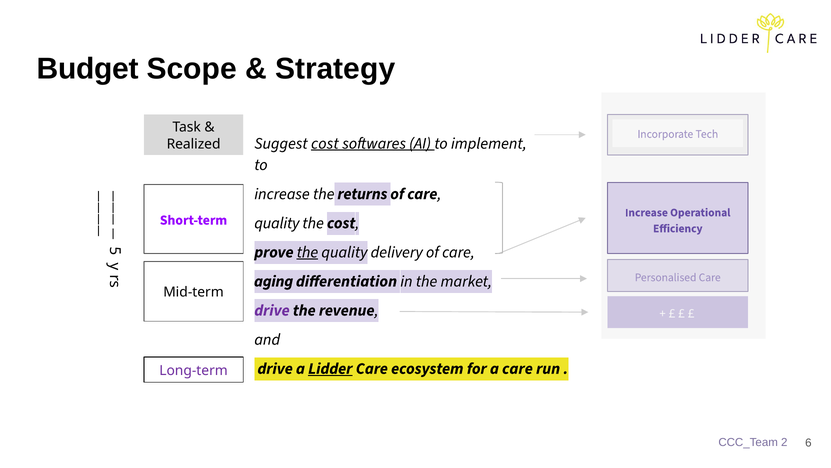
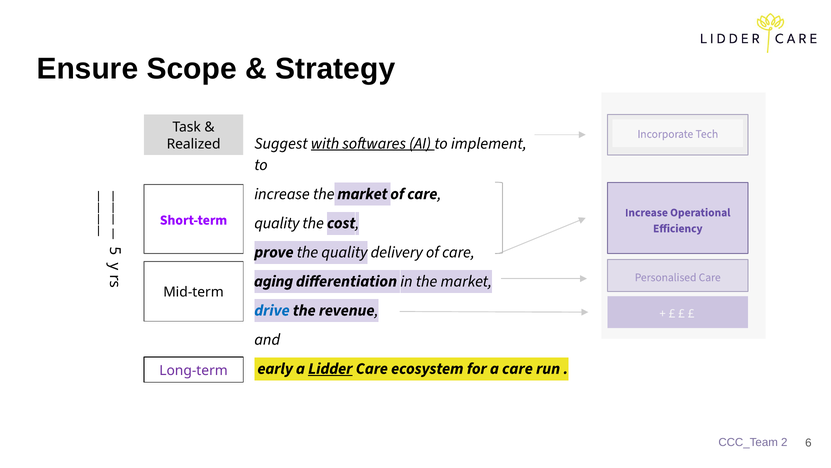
Budget: Budget -> Ensure (87, 69)
Suggest cost: cost -> with (325, 143)
increase the returns: returns -> market (362, 194)
the underline: present -> none (307, 252)
drive colour: purple -> blue (272, 310)
drive: drive -> early (275, 368)
